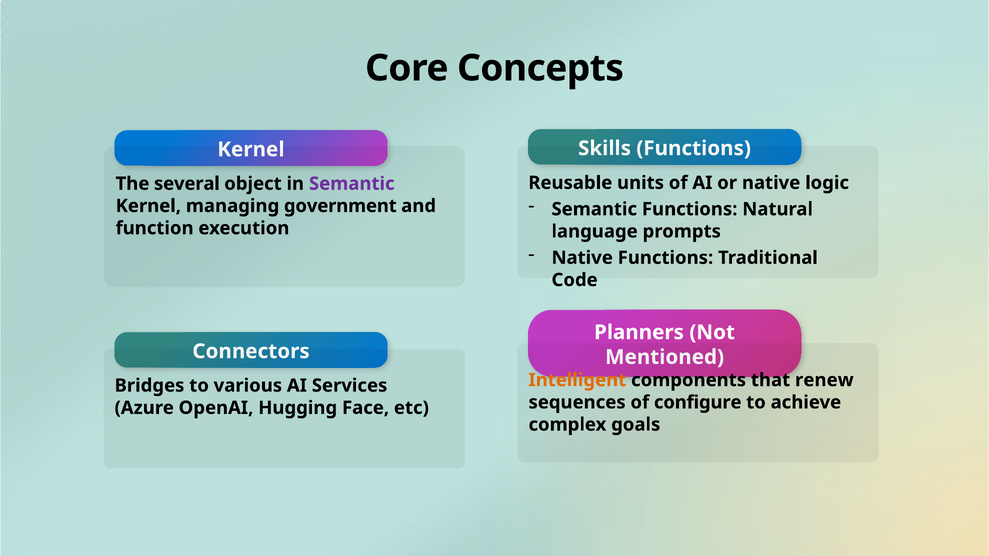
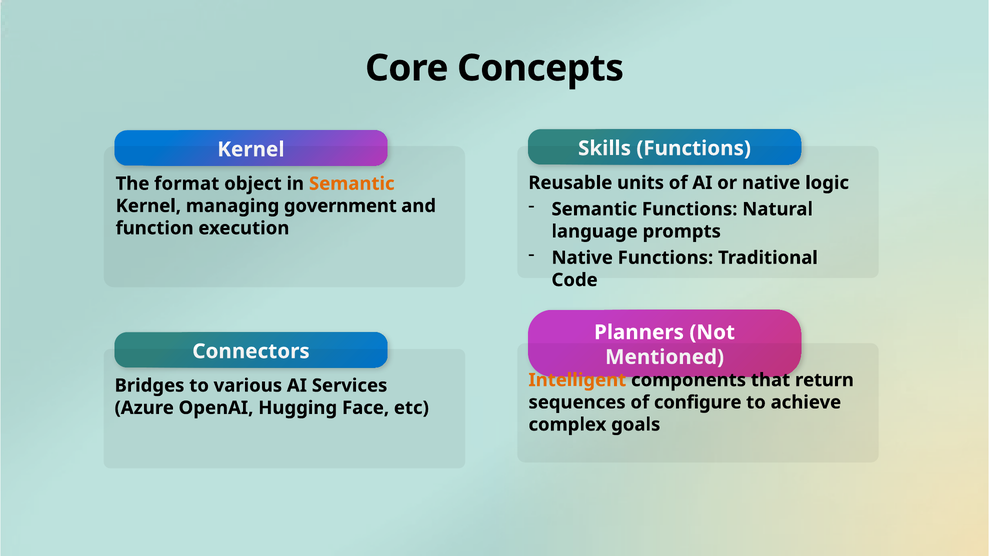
several: several -> format (187, 184)
Semantic colour: purple -> orange (352, 184)
renew: renew -> return (824, 380)
